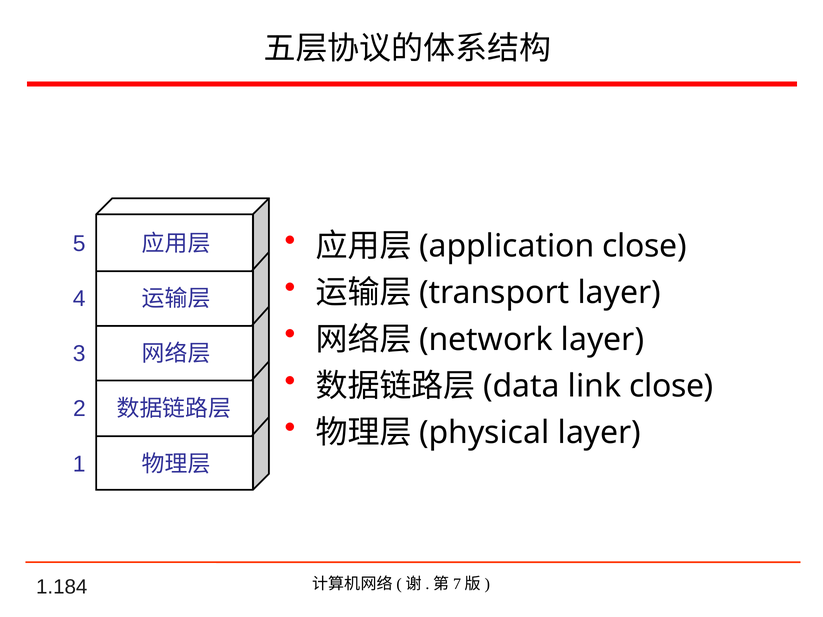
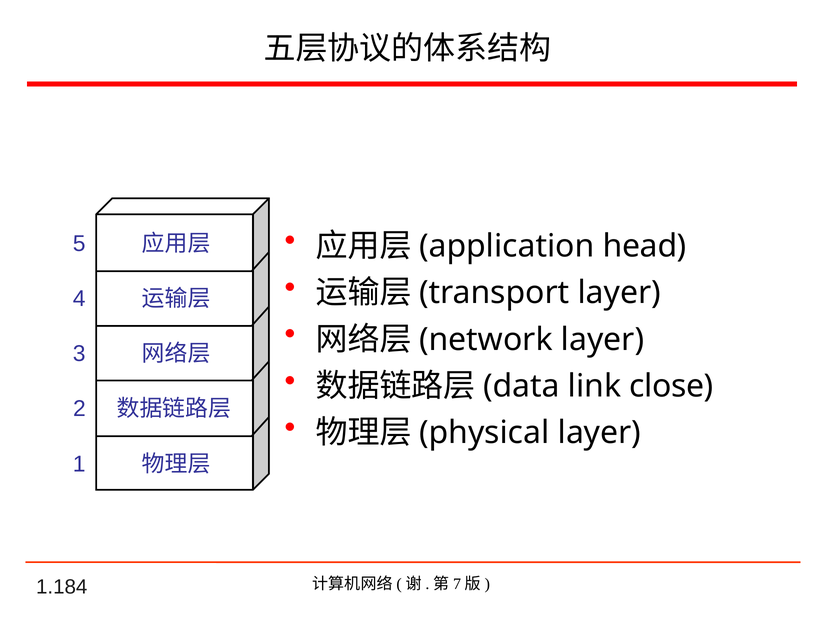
close: close -> head (645, 246)
